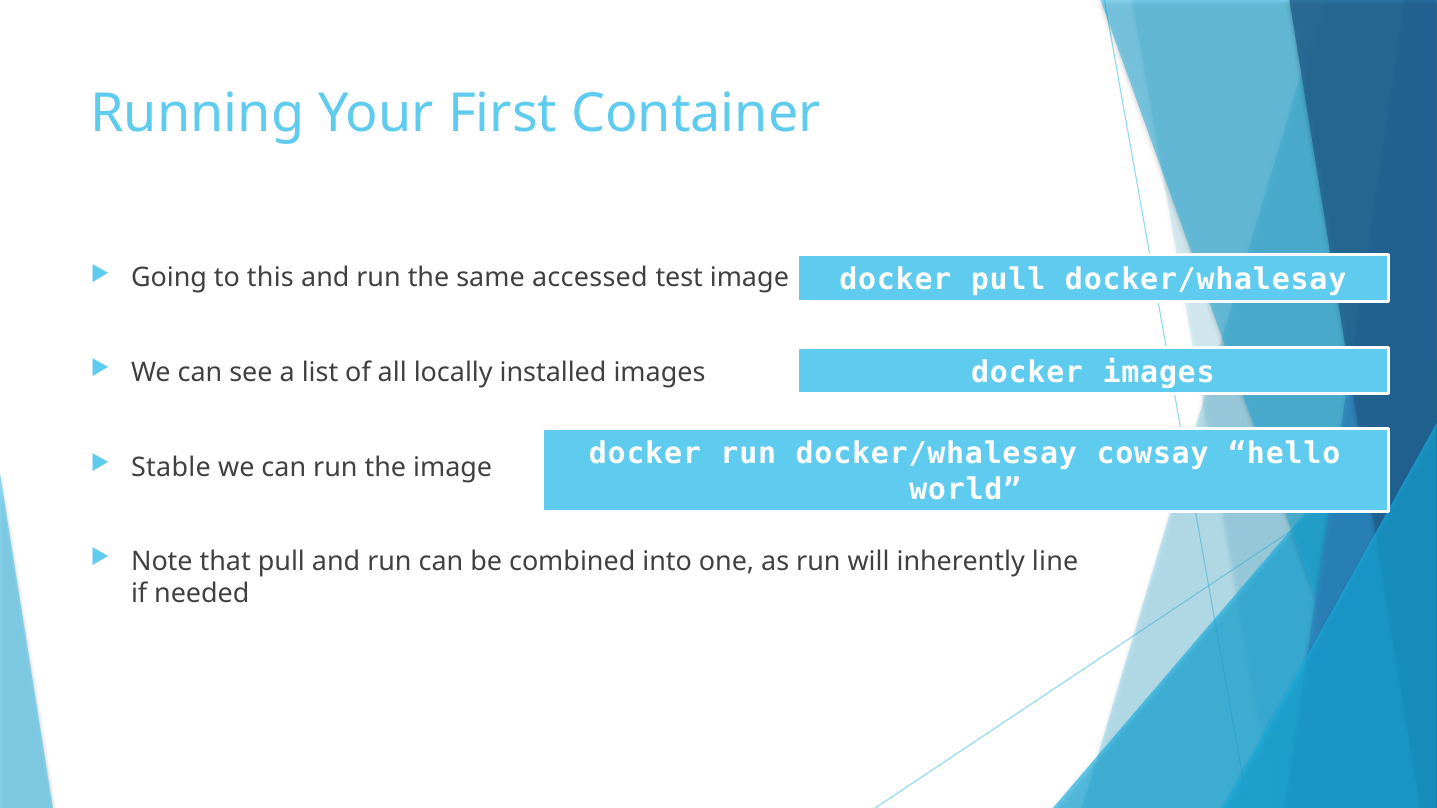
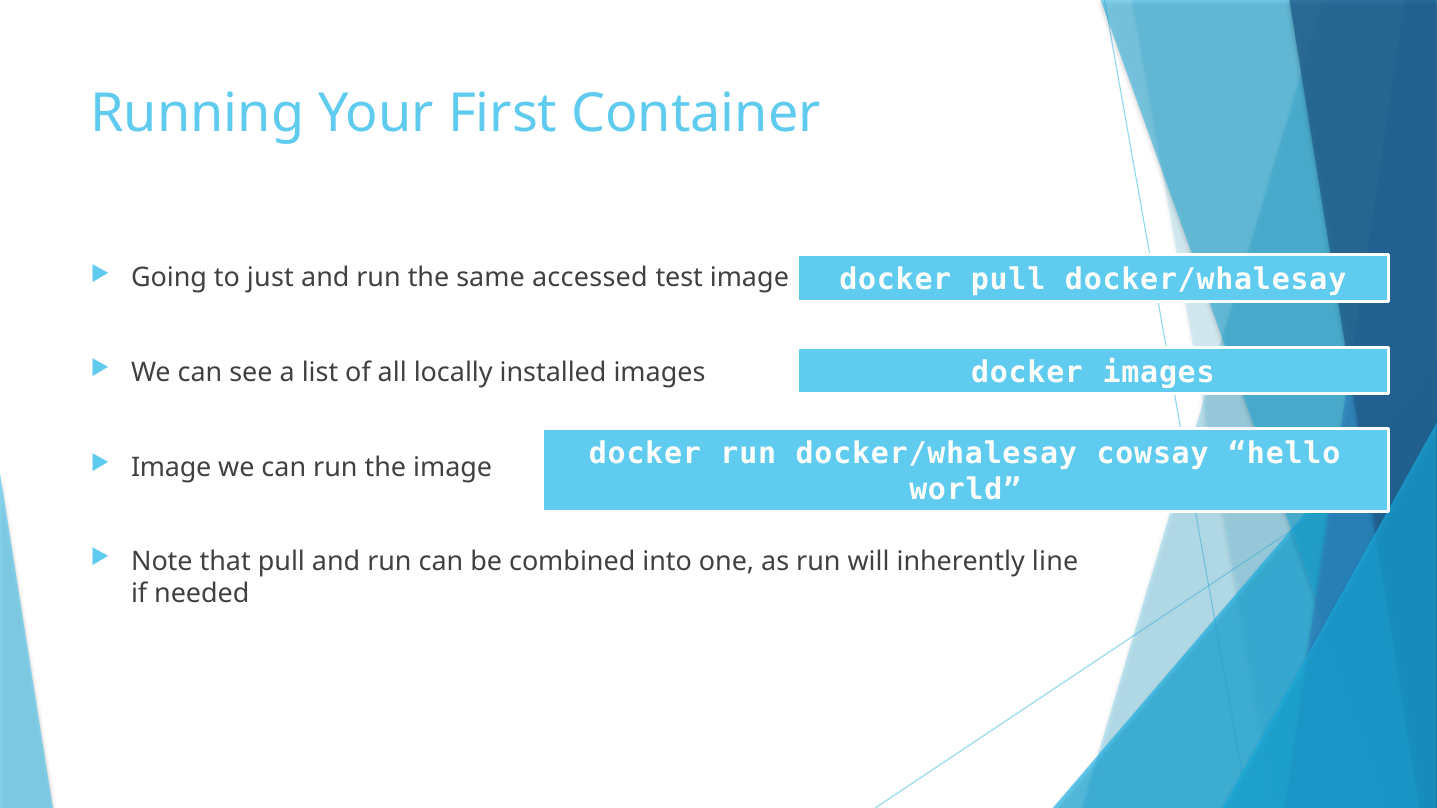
this: this -> just (270, 278)
Stable: Stable -> Image (171, 467)
